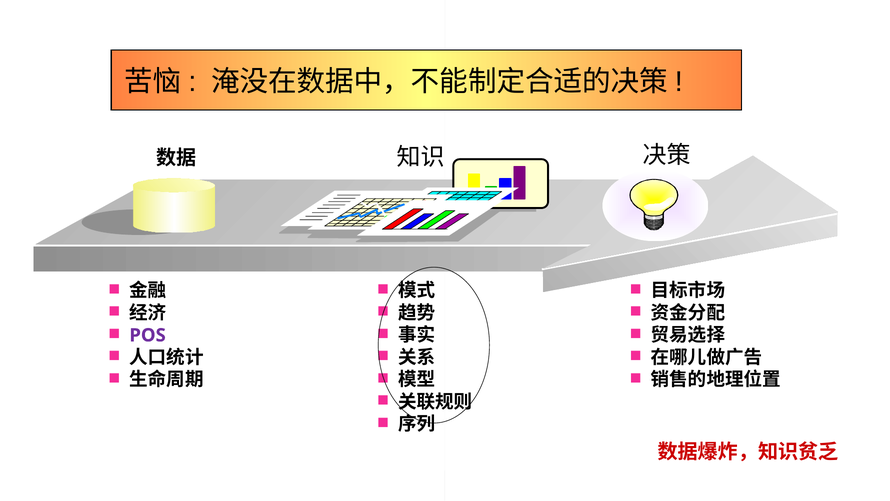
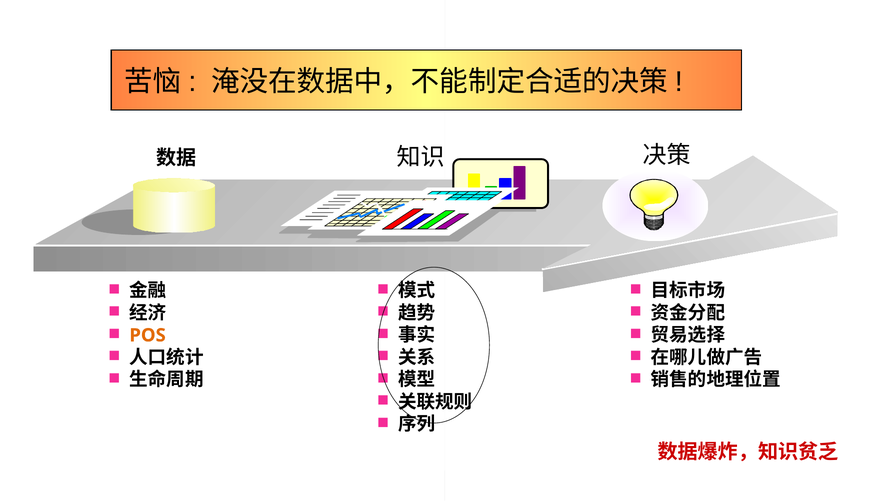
POS colour: purple -> orange (148, 335)
